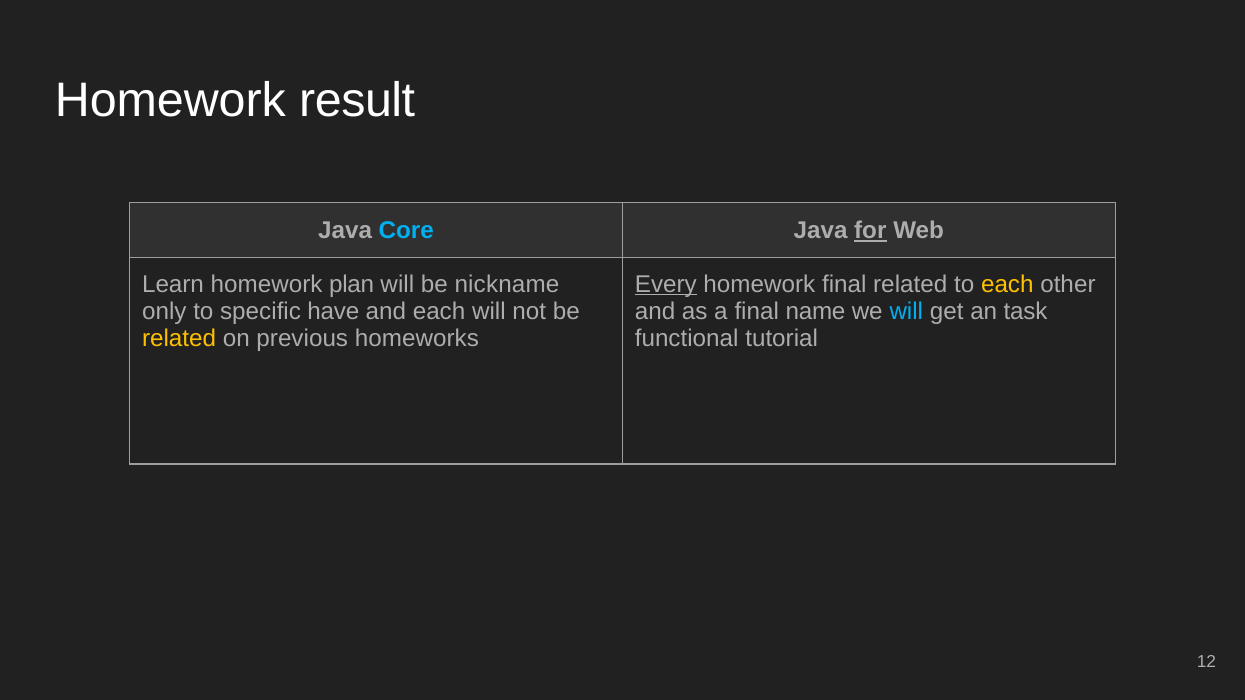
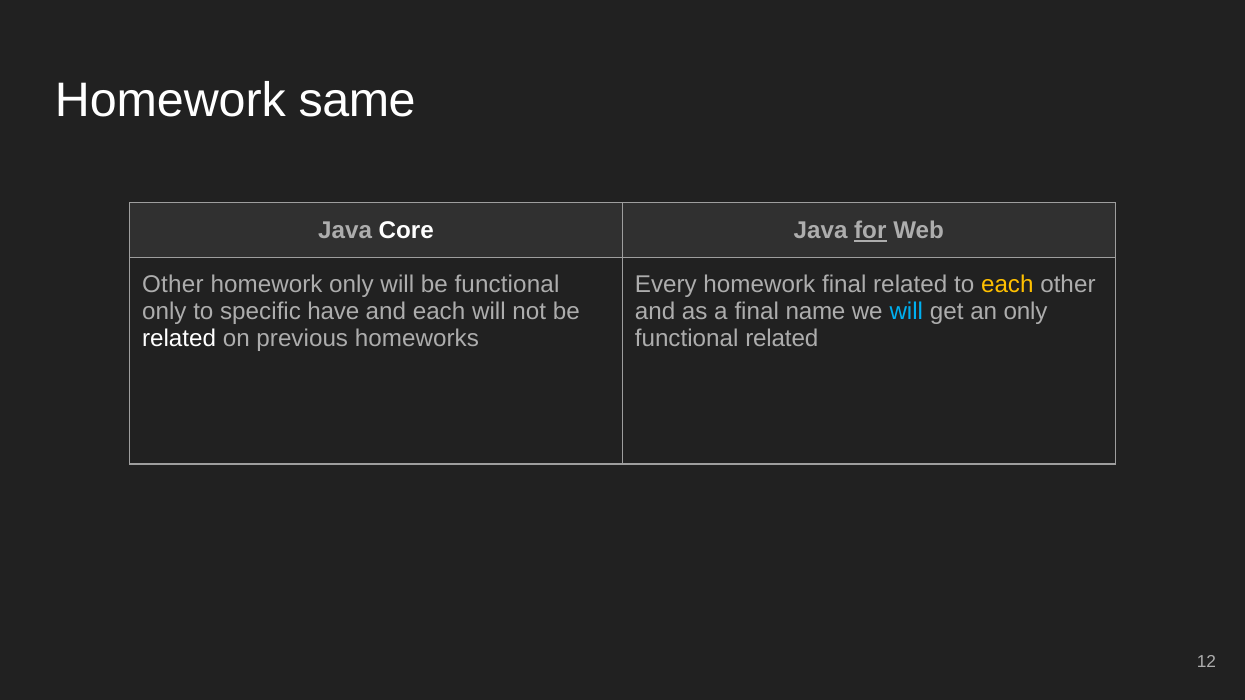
result: result -> same (357, 101)
Core colour: light blue -> white (406, 231)
Learn: Learn -> Other (173, 284)
homework plan: plan -> only (351, 284)
be nickname: nickname -> functional (507, 284)
Every underline: present -> none (666, 284)
an task: task -> only (1026, 311)
related colour: yellow -> white (179, 339)
functional tutorial: tutorial -> related (782, 339)
